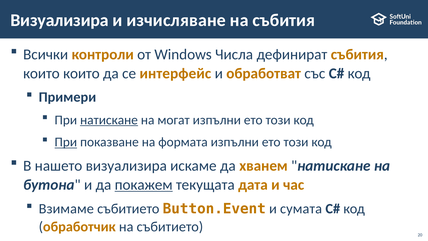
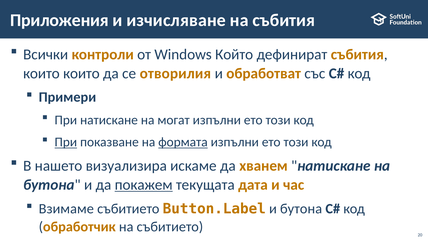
Визуализира: Визуализира -> Приложения (60, 20)
Числа: Числа -> Който (234, 54)
интерфейс: интерфейс -> отворилия (175, 73)
натискане underline: present -> none (109, 120)
формата underline: none -> present (183, 142)
Button.Event: Button.Event -> Button.Label (214, 208)
и сумата: сумата -> бутона (301, 208)
